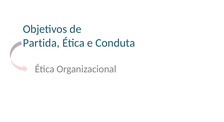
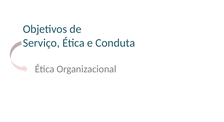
Partida: Partida -> Serviço (41, 43)
